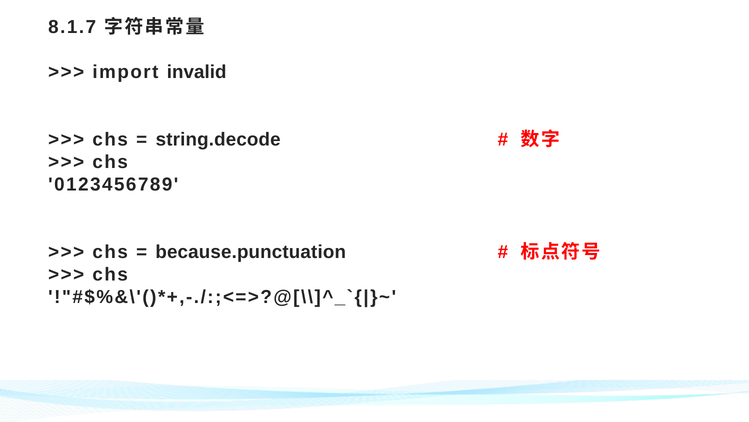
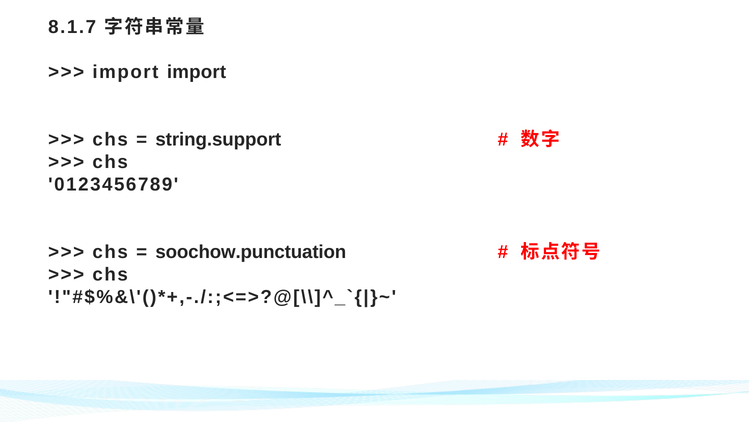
import invalid: invalid -> import (197, 72)
string.decode: string.decode -> string.support (218, 139)
because.punctuation: because.punctuation -> soochow.punctuation (251, 252)
